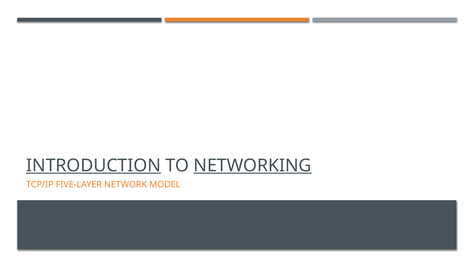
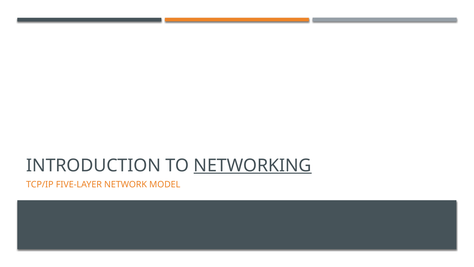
INTRODUCTION underline: present -> none (94, 165)
